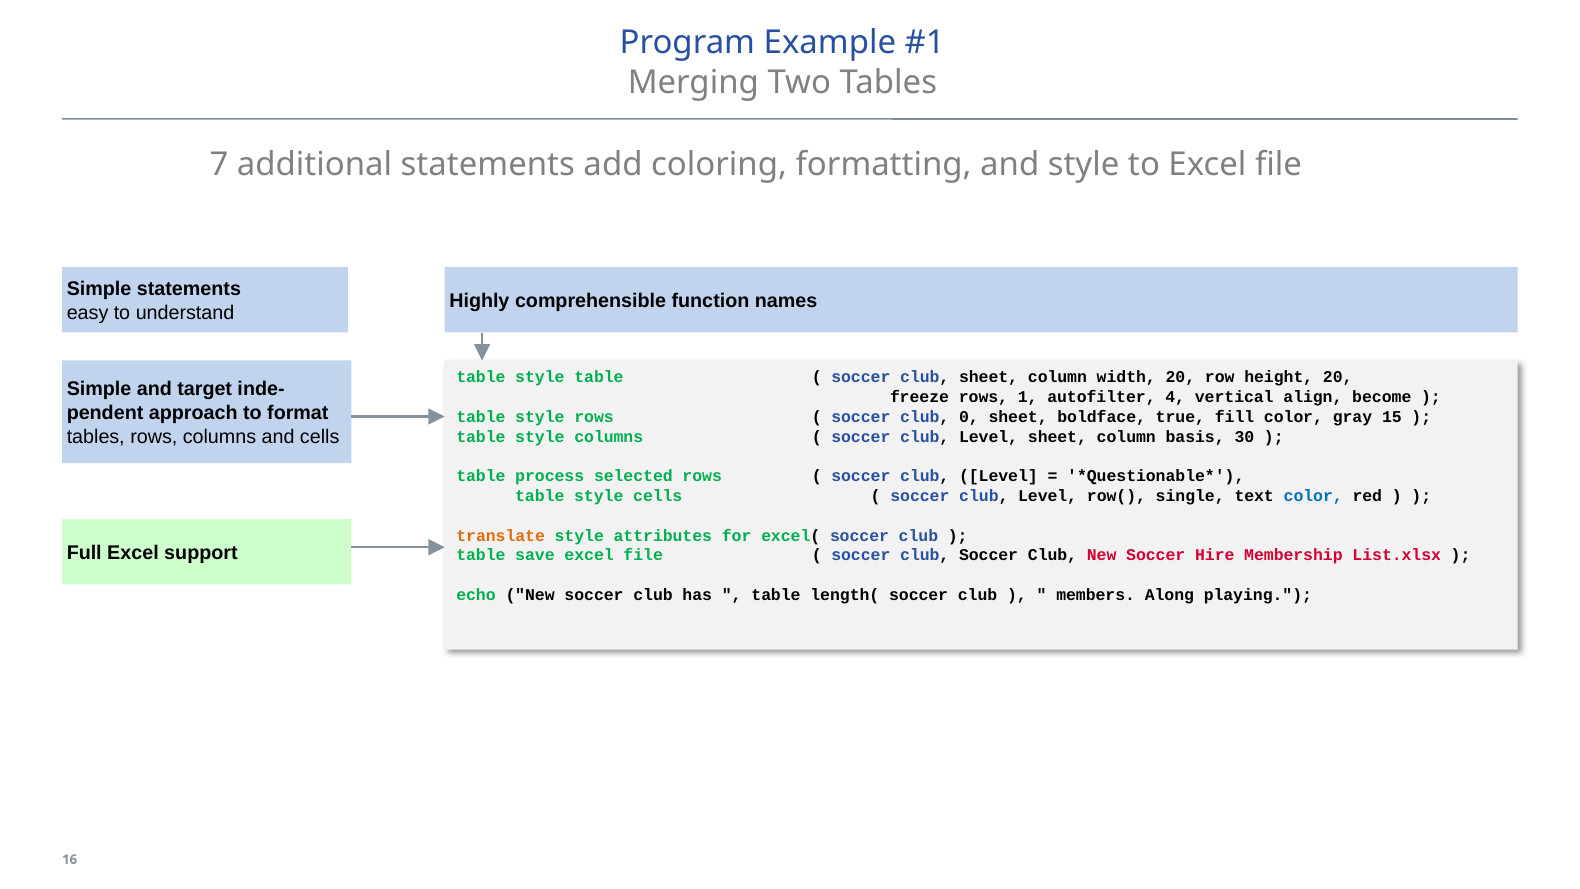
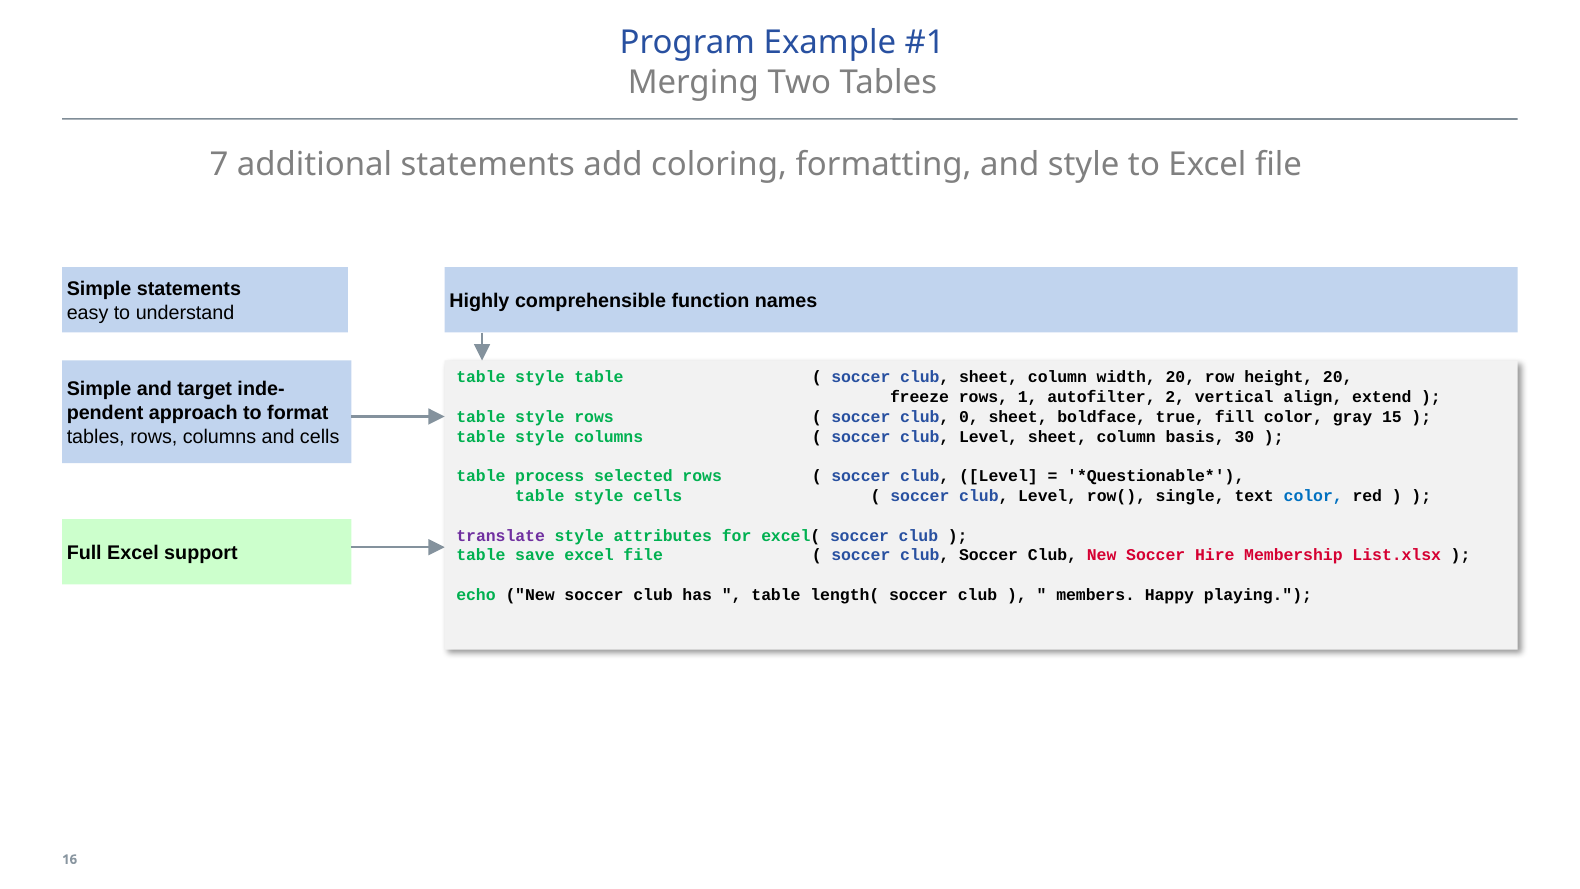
4: 4 -> 2 (1175, 397)
become: become -> extend (1382, 397)
translate colour: orange -> purple (501, 535)
Along: Along -> Happy (1169, 595)
